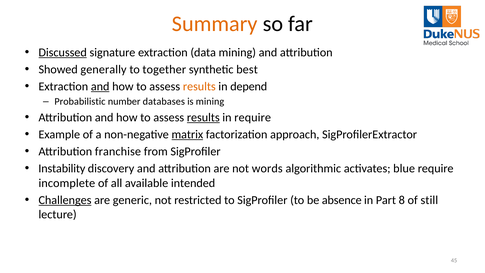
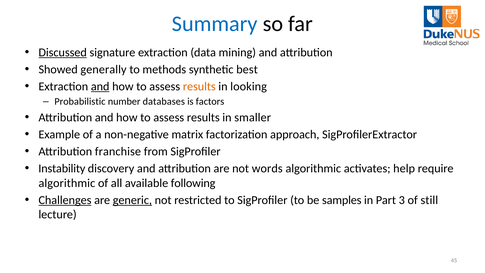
Summary colour: orange -> blue (215, 24)
together: together -> methods (164, 69)
depend: depend -> looking (249, 86)
is mining: mining -> factors (210, 102)
results underline: present -> none (203, 117)
in require: require -> smaller (253, 117)
matrix underline: present -> none (187, 134)
blue: blue -> help (404, 168)
incomplete: incomplete -> algorithmic (67, 183)
intended: intended -> following (193, 183)
generic underline: none -> present (132, 200)
absence: absence -> samples (342, 200)
8: 8 -> 3 (402, 200)
